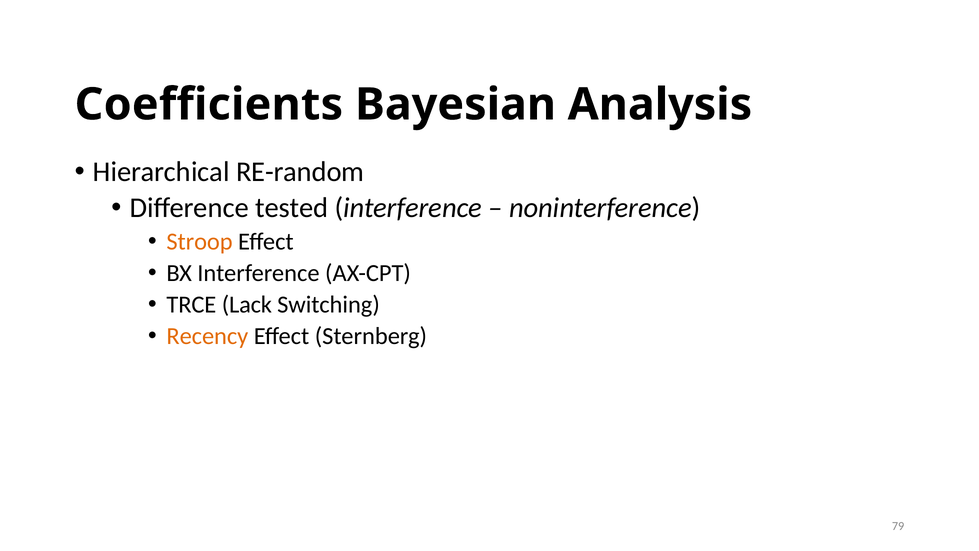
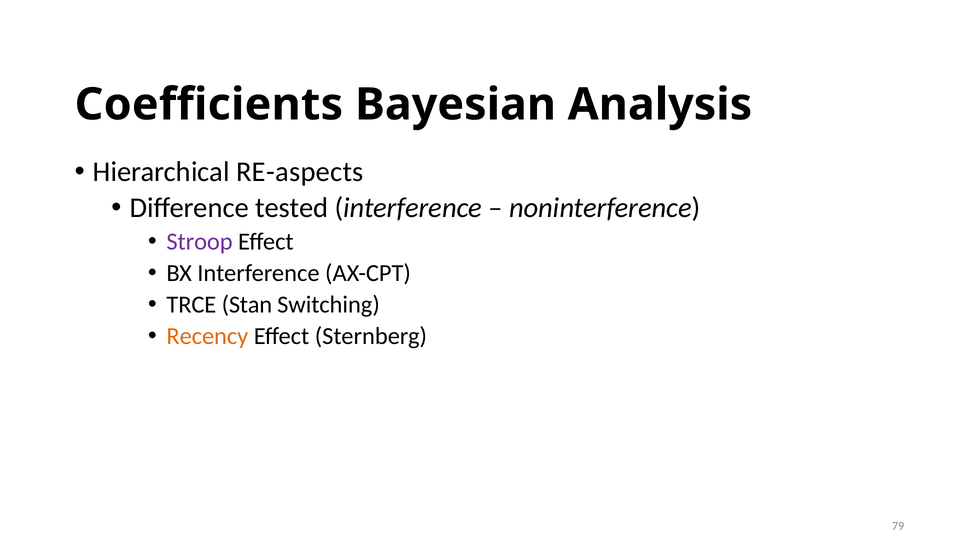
RE-random: RE-random -> RE-aspects (300, 172)
Stroop colour: orange -> purple (200, 241)
Lack: Lack -> Stan (247, 304)
